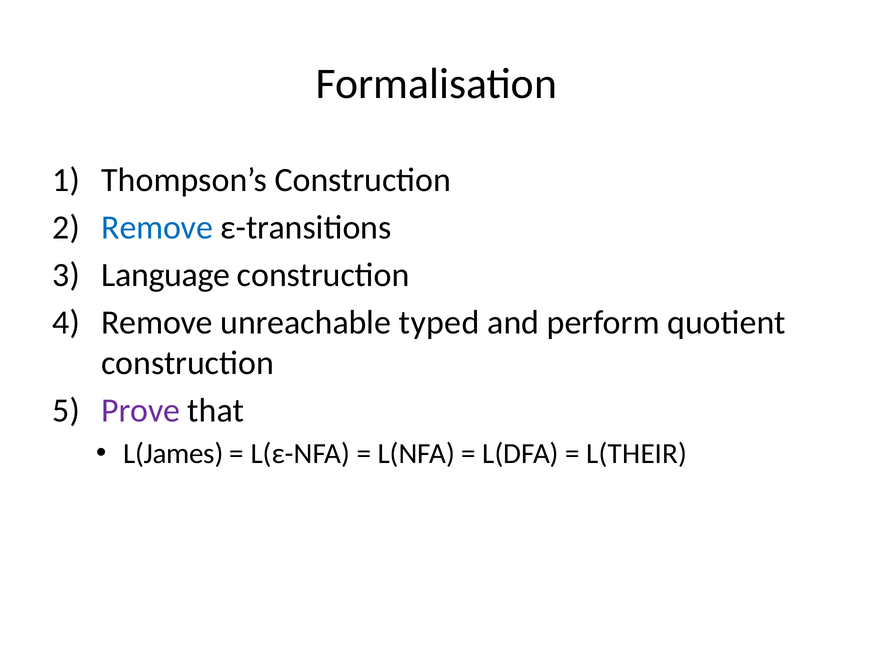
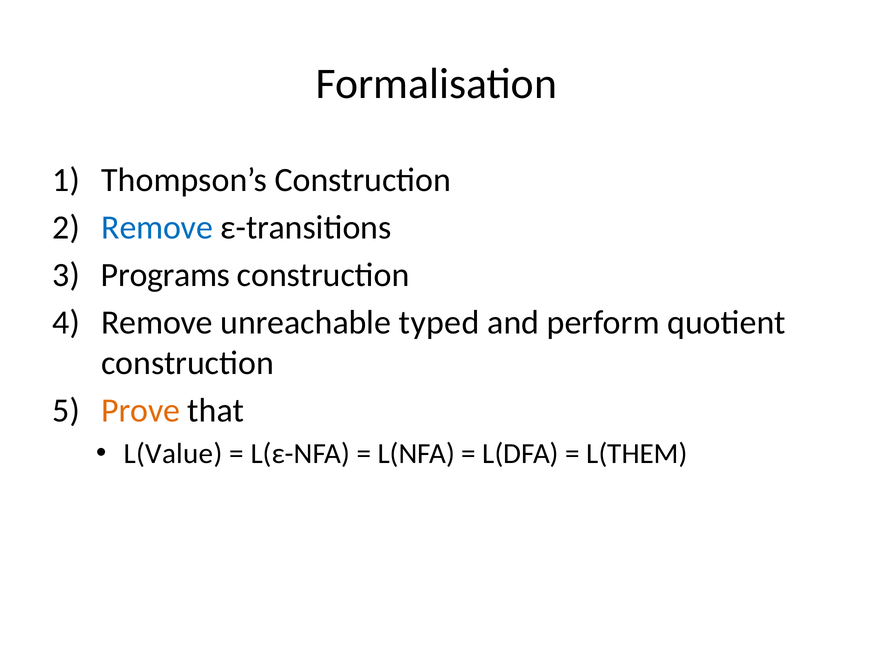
Language: Language -> Programs (166, 275)
Prove colour: purple -> orange (141, 410)
L(James: L(James -> L(Value (173, 454)
L(THEIR: L(THEIR -> L(THEM (637, 454)
